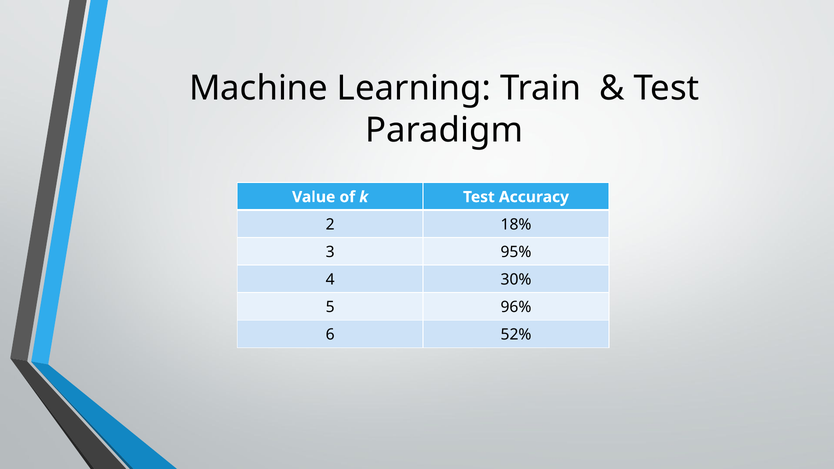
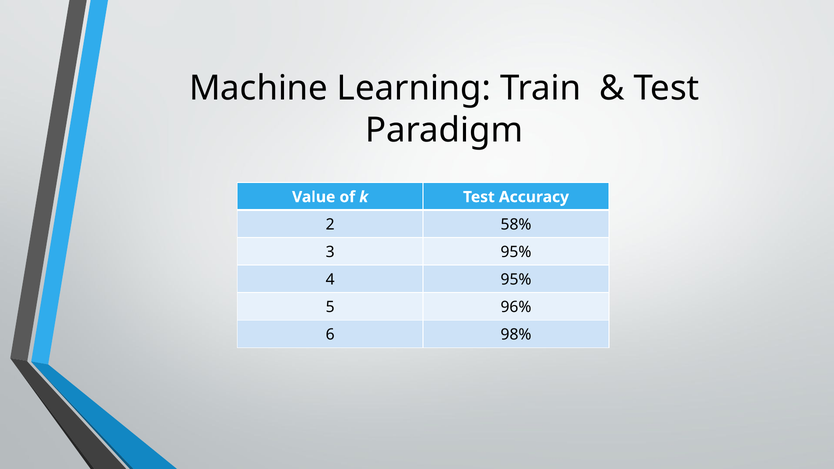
18%: 18% -> 58% (516, 225)
4 30%: 30% -> 95% (516, 280)
52%: 52% -> 98% (516, 335)
